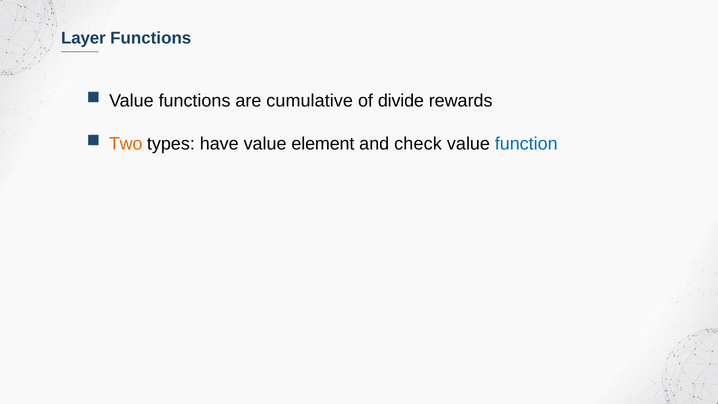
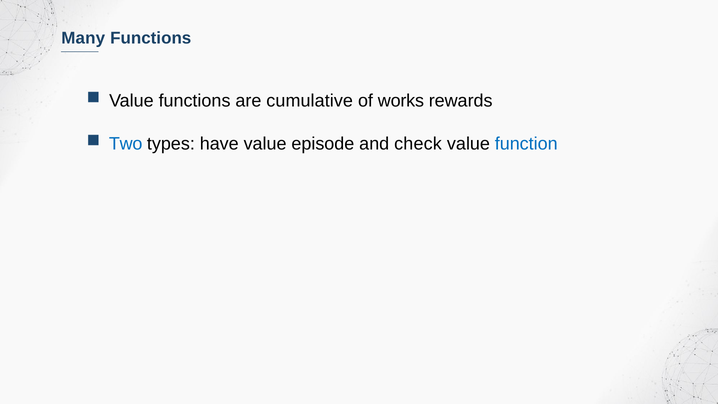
Layer: Layer -> Many (83, 38)
divide: divide -> works (401, 101)
Two colour: orange -> blue (126, 144)
element: element -> episode (323, 144)
